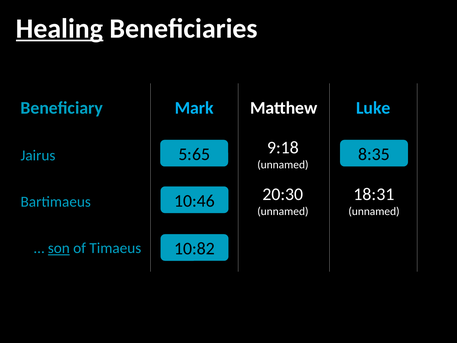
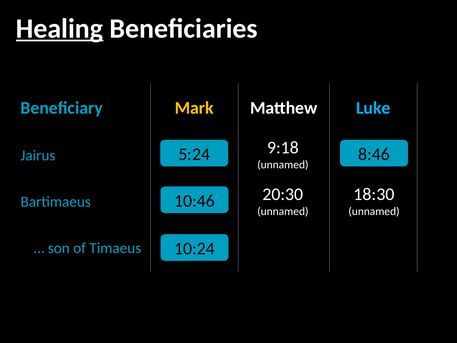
Mark colour: light blue -> yellow (194, 108)
5:65: 5:65 -> 5:24 (194, 154)
8:35: 8:35 -> 8:46 (374, 154)
18:31: 18:31 -> 18:30 (374, 194)
10:82: 10:82 -> 10:24 (195, 249)
son underline: present -> none (59, 248)
